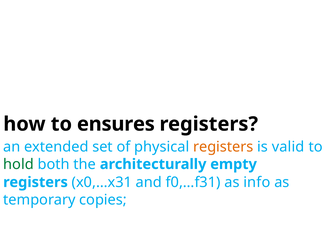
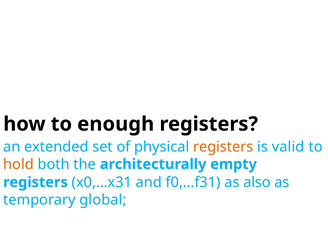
ensures: ensures -> enough (116, 124)
hold colour: green -> orange (18, 164)
info: info -> also (257, 182)
copies: copies -> global (103, 200)
